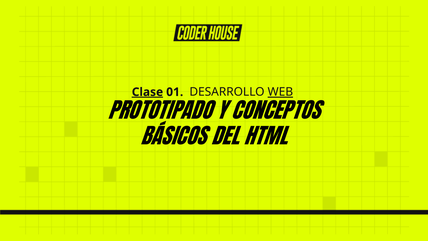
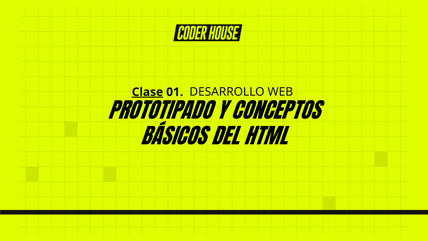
WEB underline: present -> none (280, 92)
